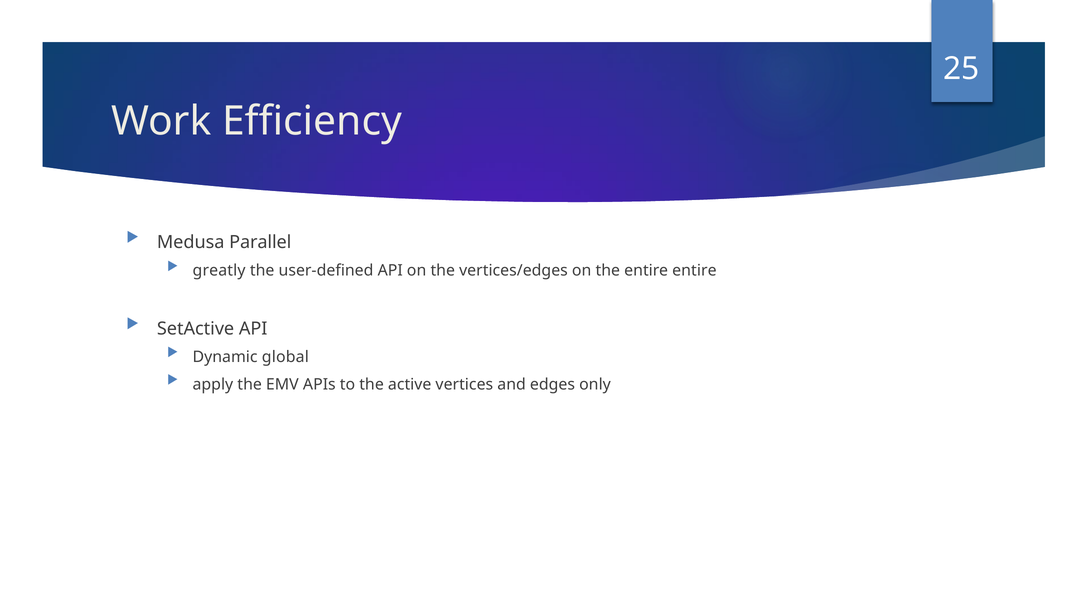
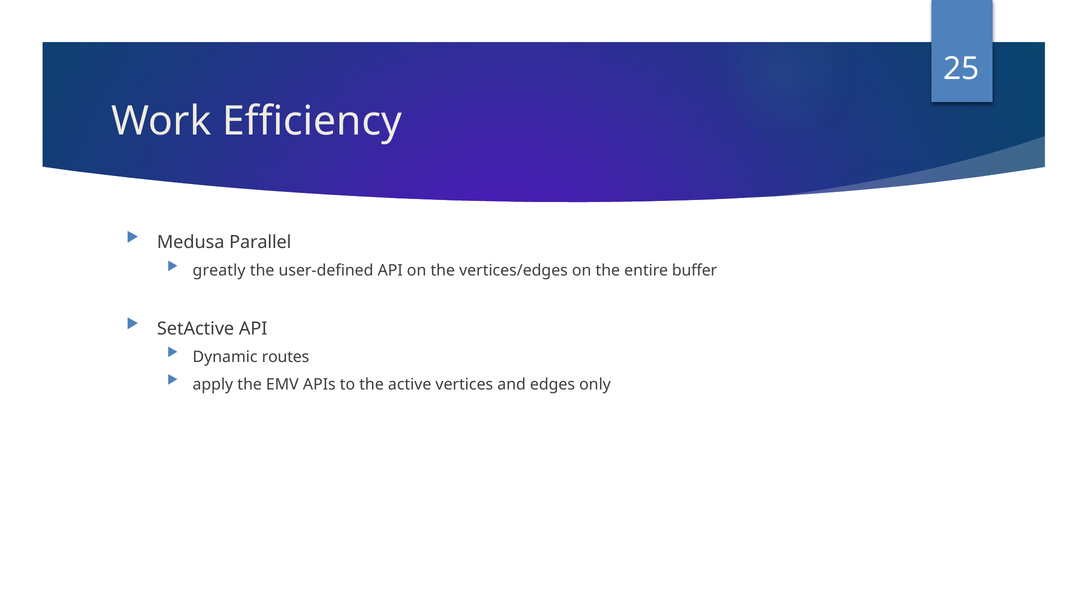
entire entire: entire -> buffer (695, 271)
global: global -> routes (286, 357)
